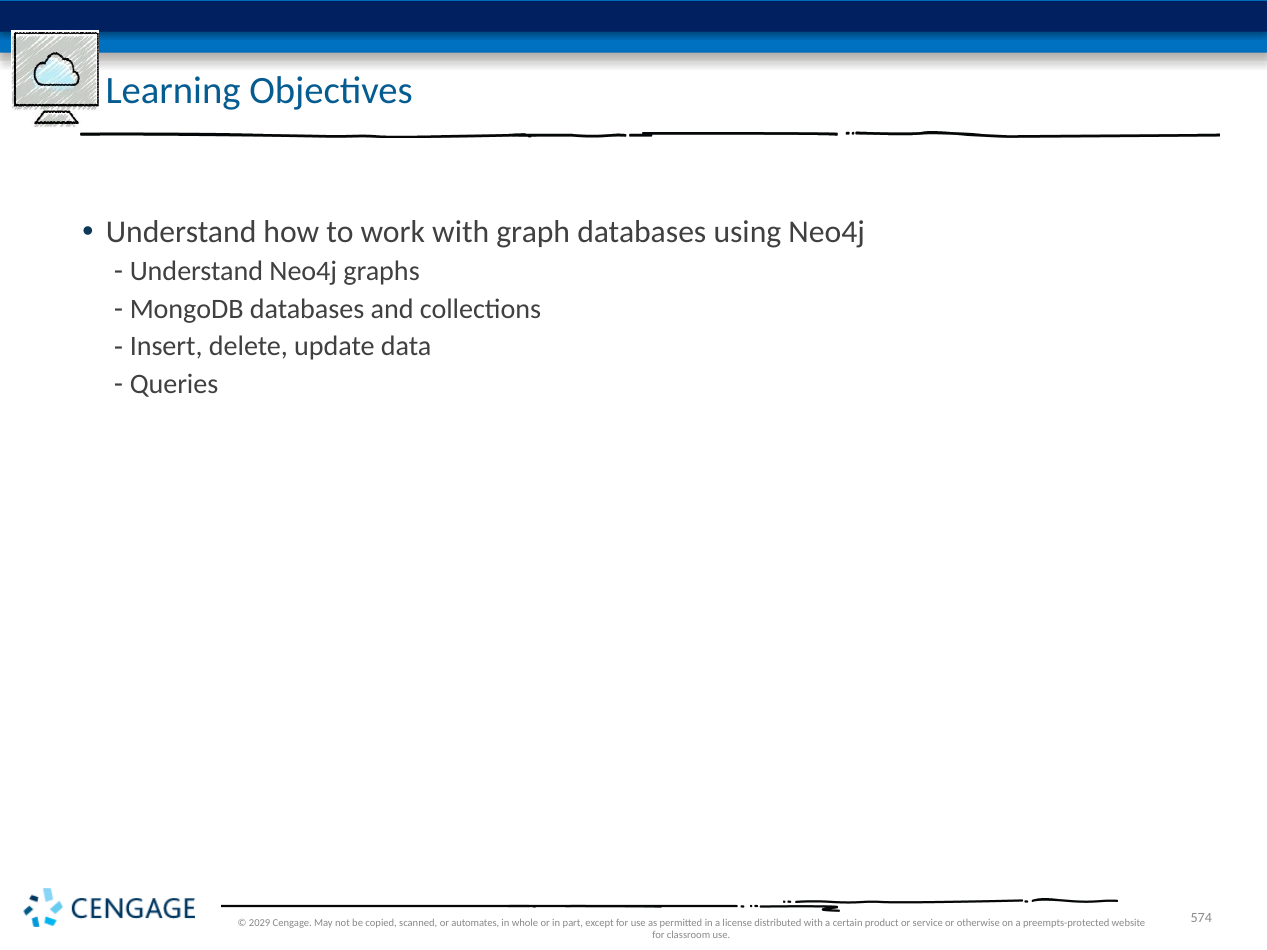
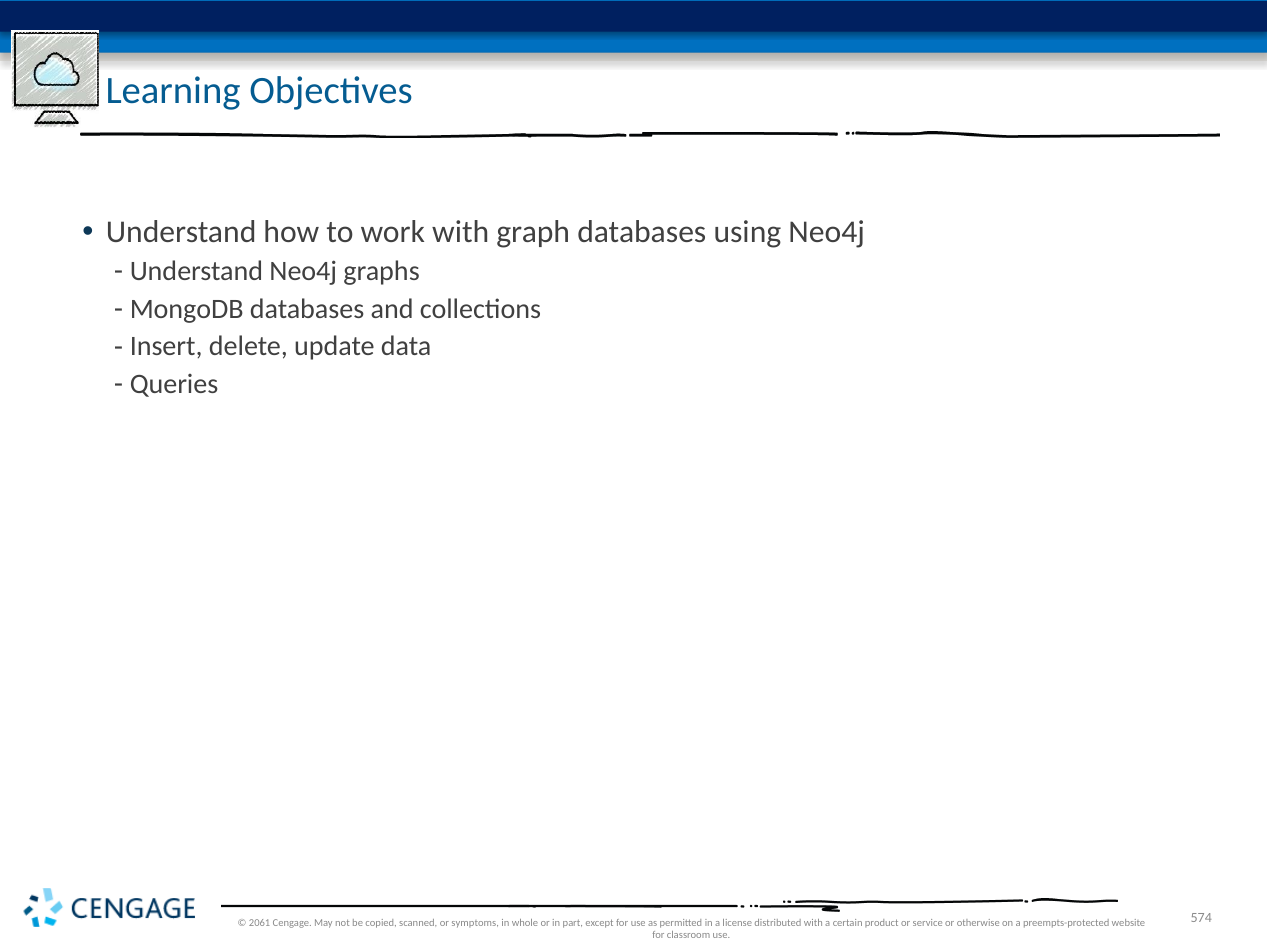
2029: 2029 -> 2061 (260, 923)
automates: automates -> symptoms (475, 923)
